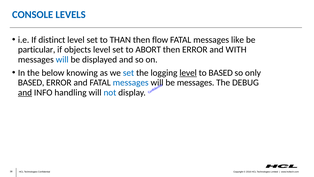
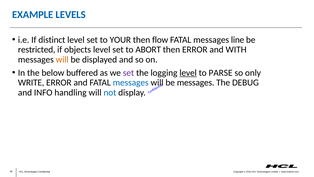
CONSOLE: CONSOLE -> EXAMPLE (33, 15)
THAN: THAN -> YOUR (120, 40)
like: like -> line (238, 40)
particular: particular -> restricted (37, 50)
will colour: blue -> orange (62, 59)
knowing: knowing -> buffered (82, 73)
set colour: blue -> purple (128, 73)
to BASED: BASED -> PARSE (221, 73)
BASED: BASED -> WRITE (31, 83)
and underline: present -> none (25, 92)
